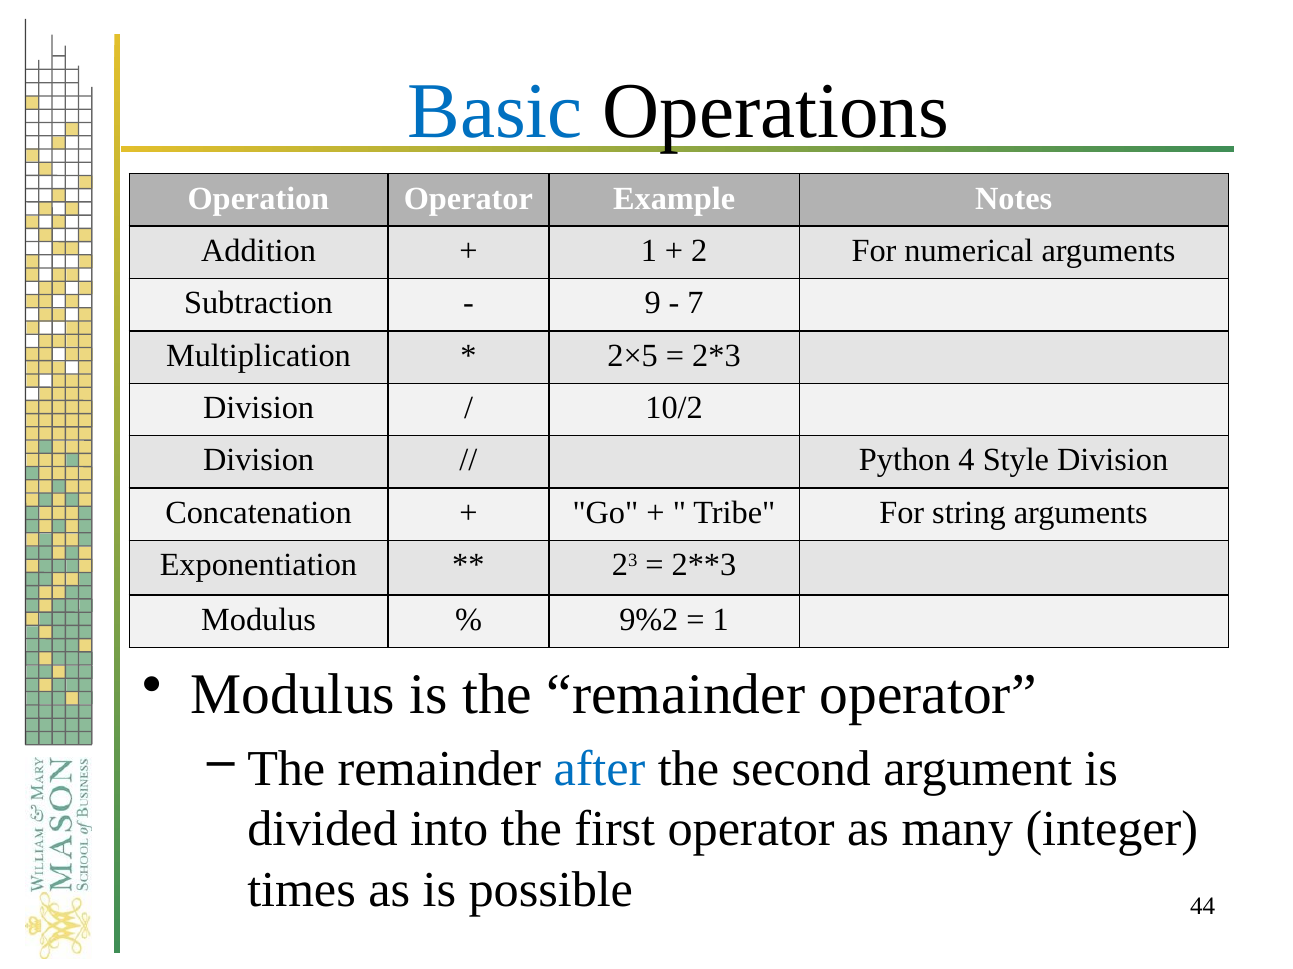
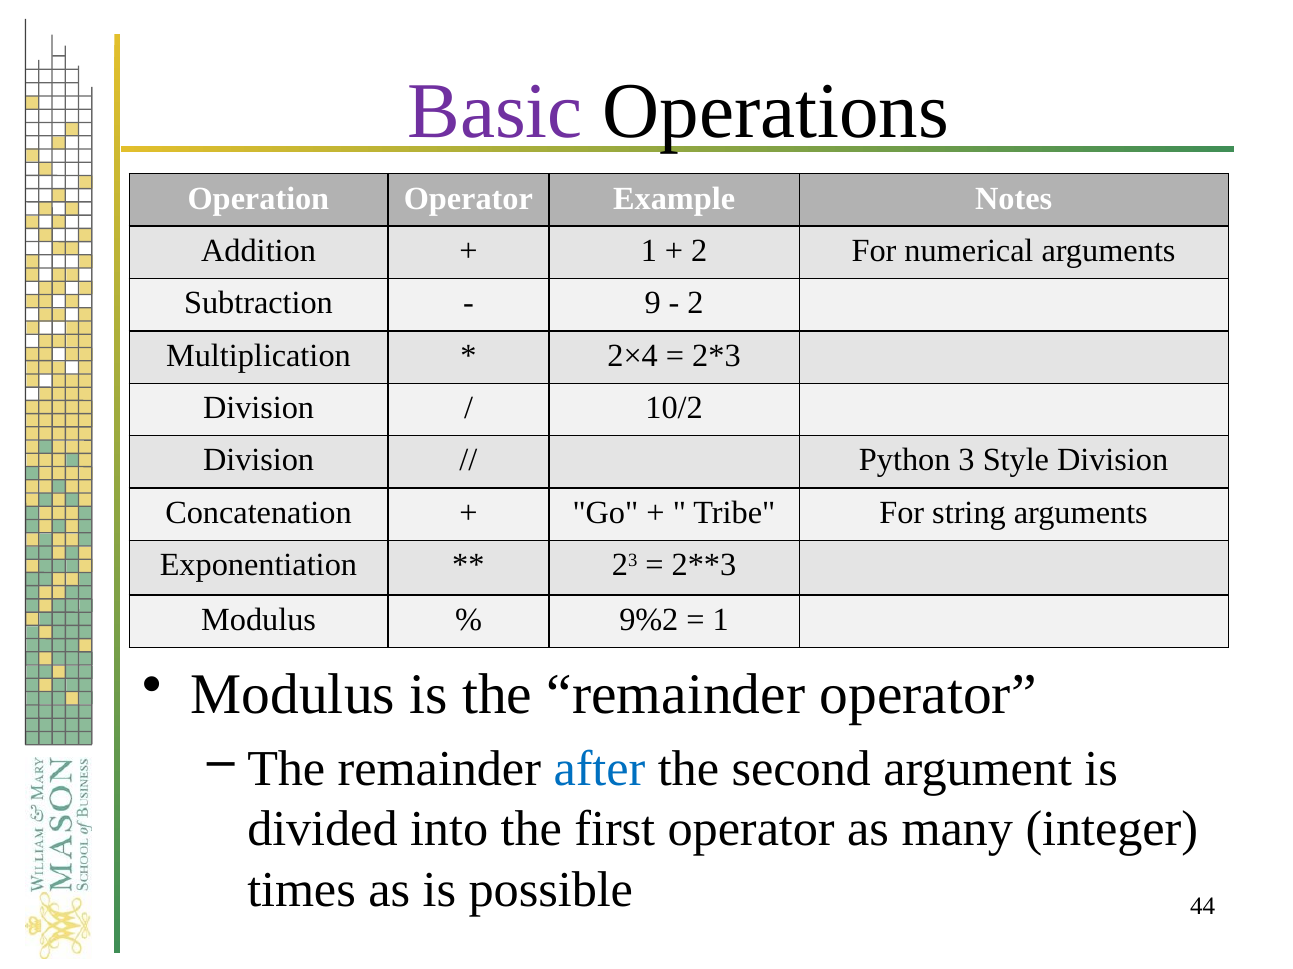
Basic colour: blue -> purple (495, 111)
7: 7 -> 2 (695, 303)
2×5: 2×5 -> 2×4 (633, 356)
4: 4 -> 3 (967, 461)
